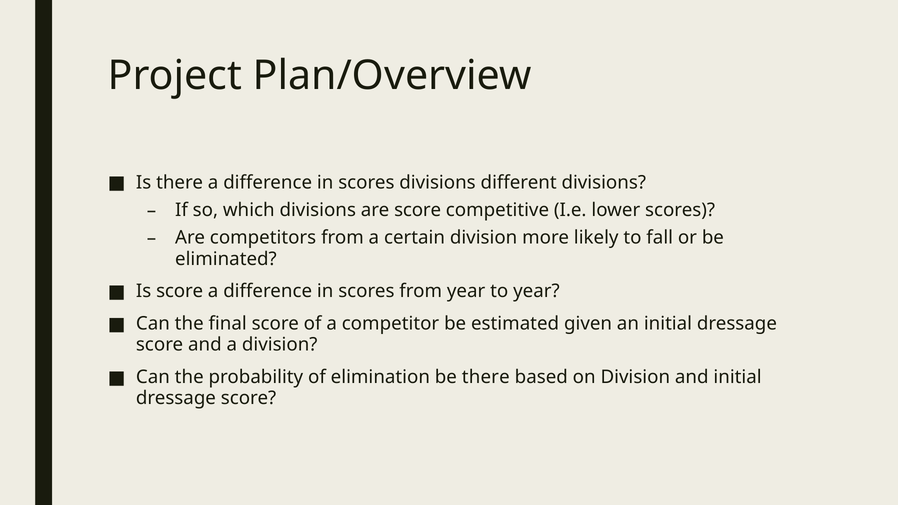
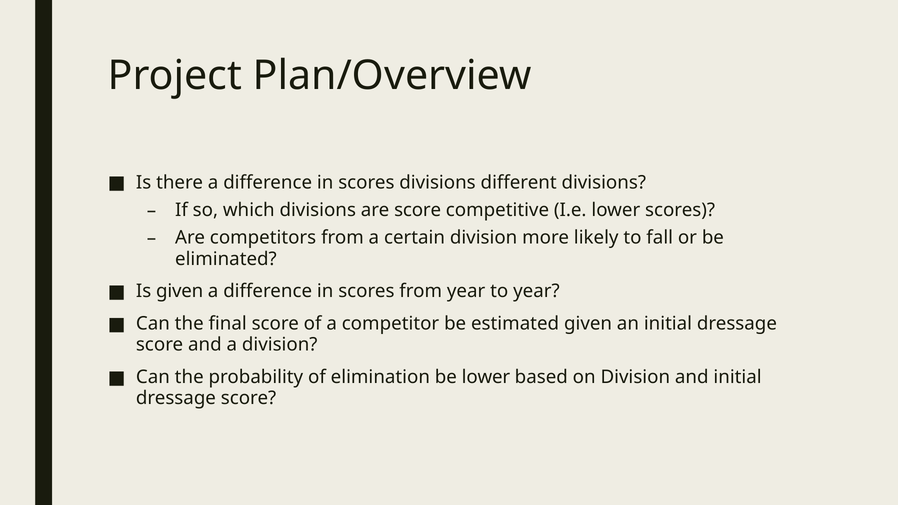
Is score: score -> given (180, 291)
be there: there -> lower (486, 377)
